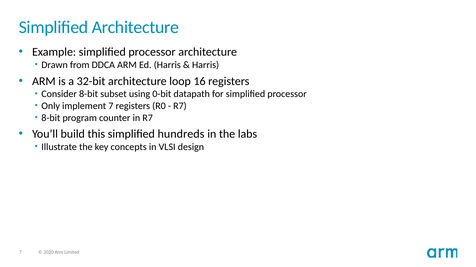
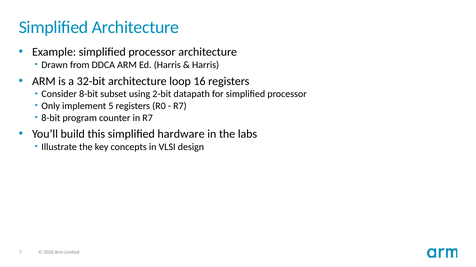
0-bit: 0-bit -> 2-bit (162, 94)
implement 7: 7 -> 5 (111, 106)
hundreds: hundreds -> hardware (181, 134)
